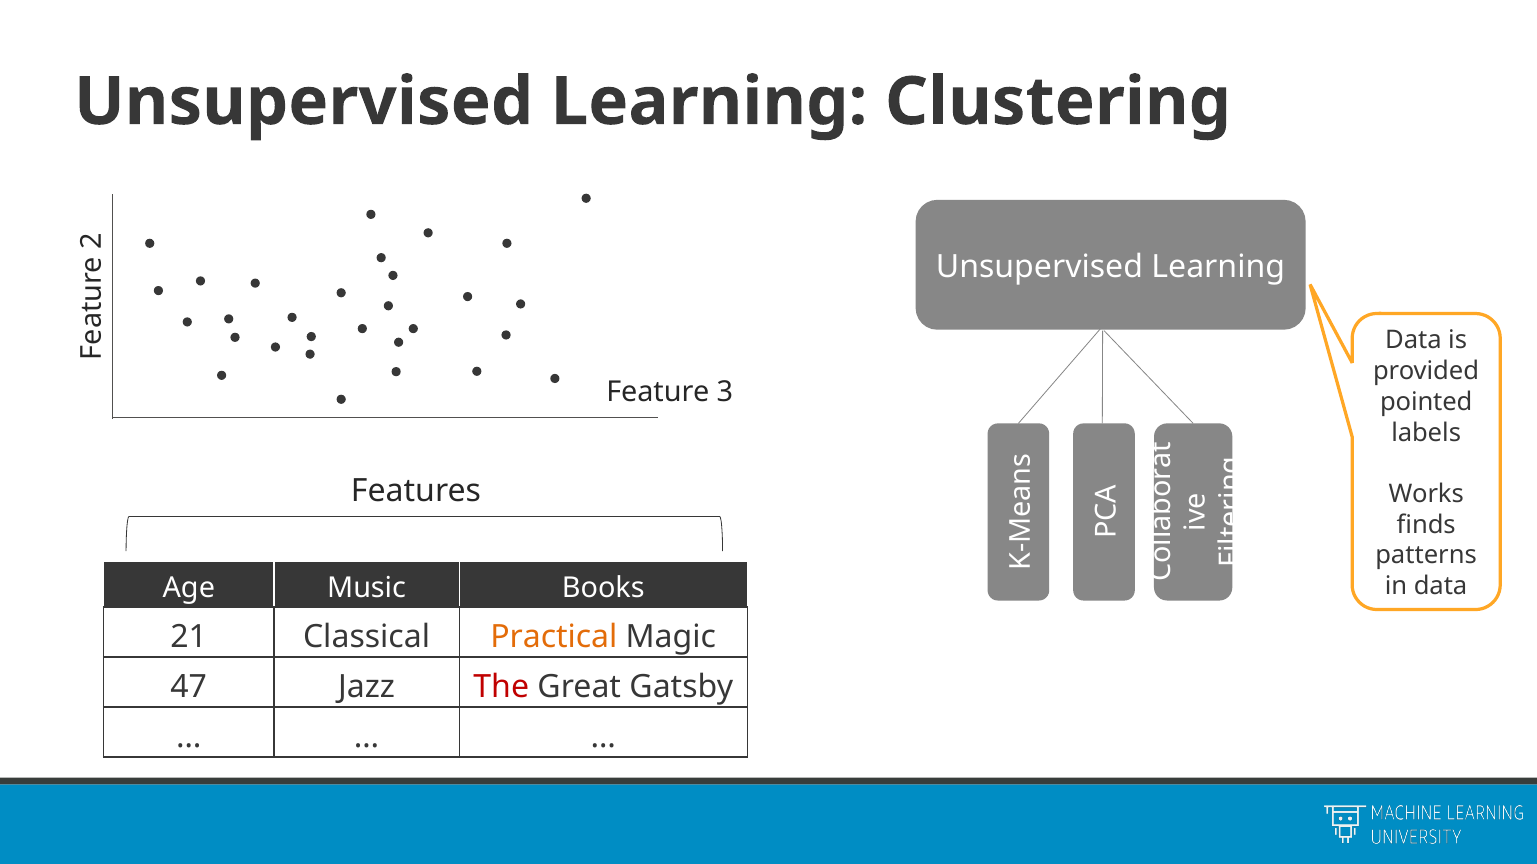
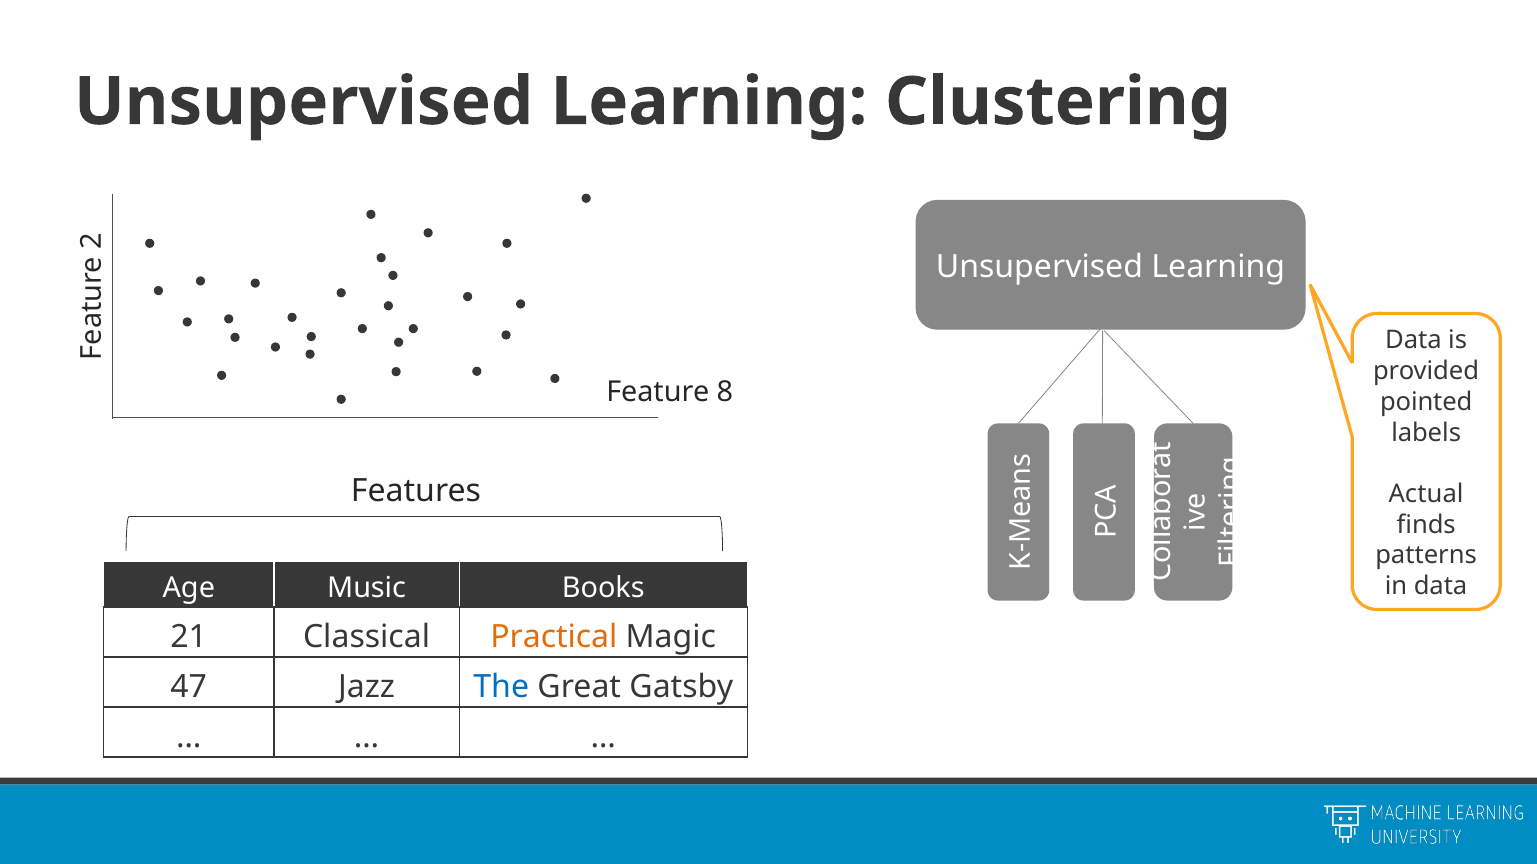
3: 3 -> 8 (725, 392)
Works: Works -> Actual (1426, 494)
The colour: red -> blue (501, 687)
